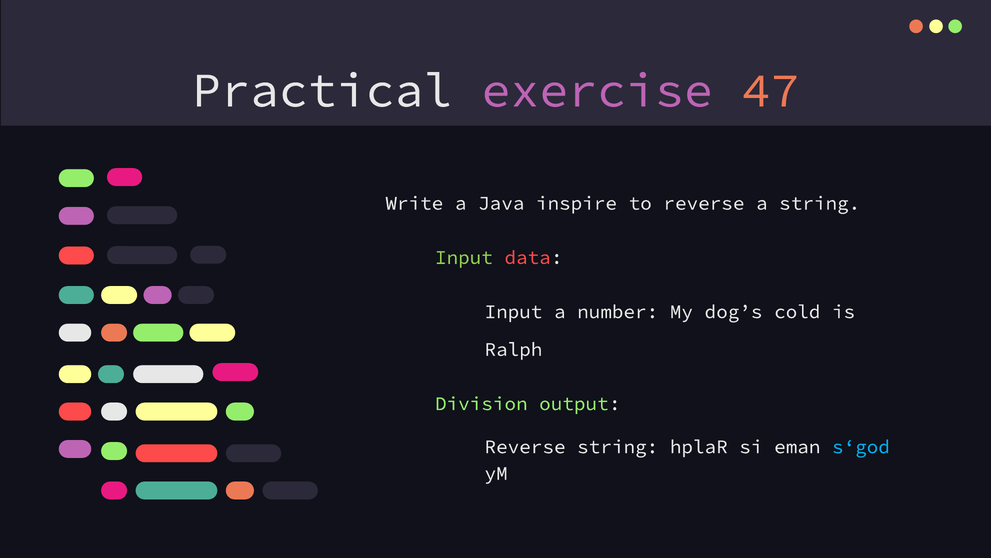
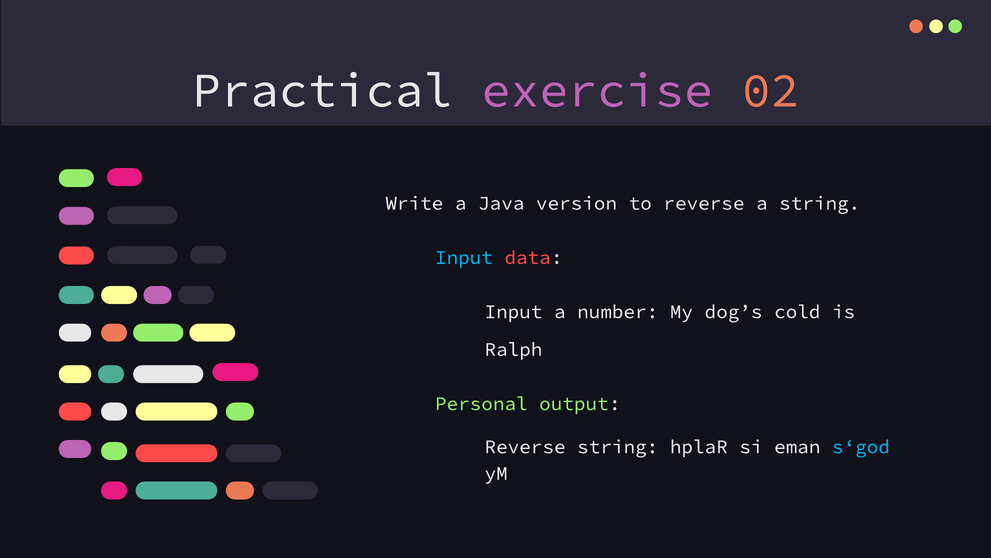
47: 47 -> 02 (771, 90)
inspire: inspire -> version (576, 203)
Input colour: light green -> light blue (464, 257)
Division: Division -> Personal (481, 403)
